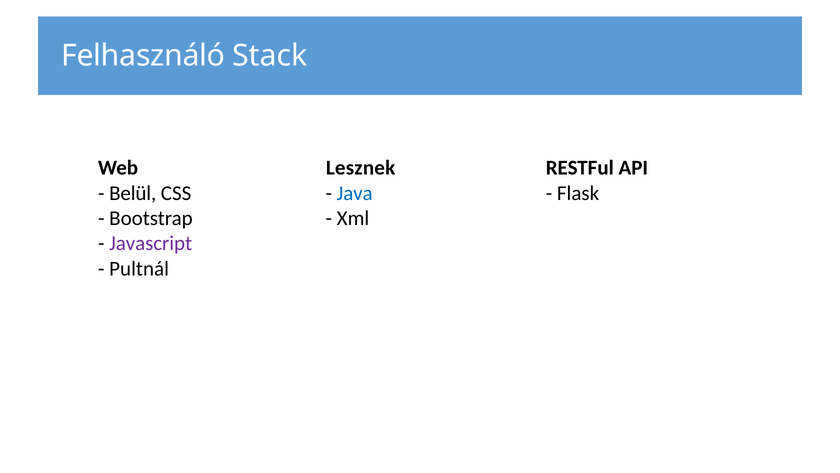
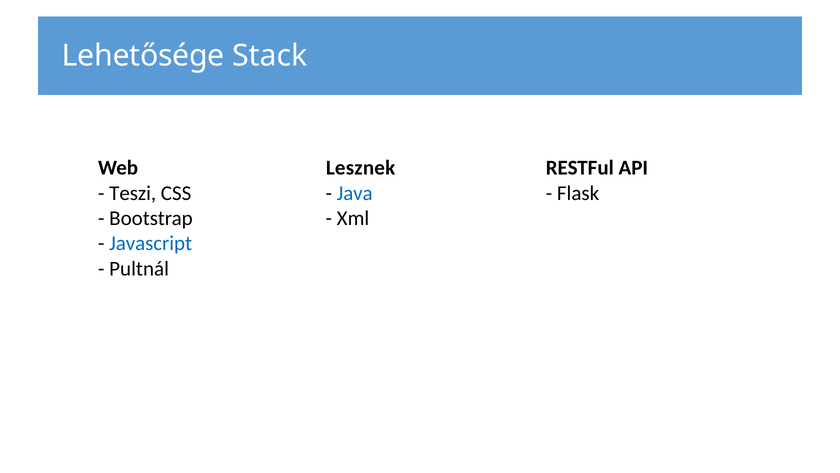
Felhasználó: Felhasználó -> Lehetősége (143, 55)
Belül: Belül -> Teszi (133, 193)
Javascript colour: purple -> blue (151, 243)
